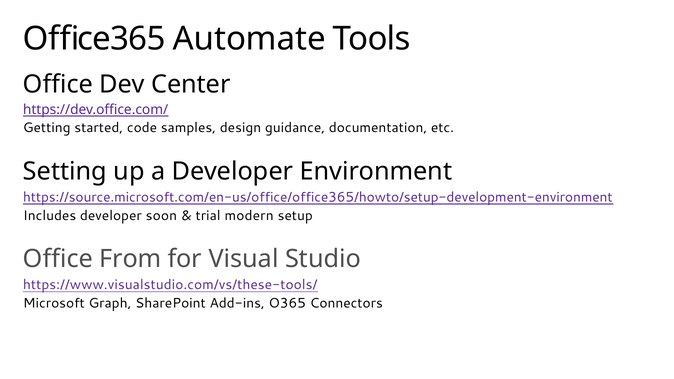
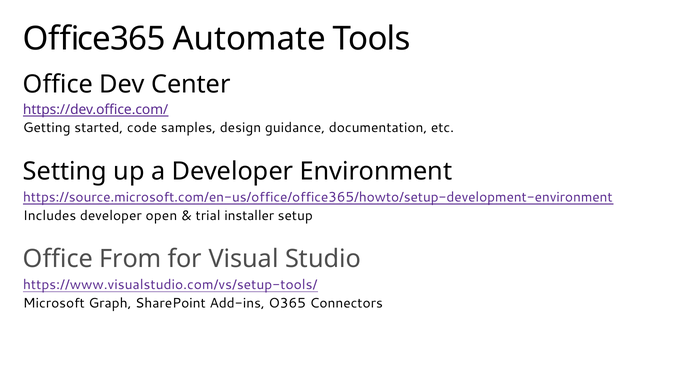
soon: soon -> open (161, 216)
modern: modern -> installer (249, 216)
https://www.visualstudio.com/vs/these-tools/: https://www.visualstudio.com/vs/these-tools/ -> https://www.visualstudio.com/vs/setup-tools/ (170, 285)
